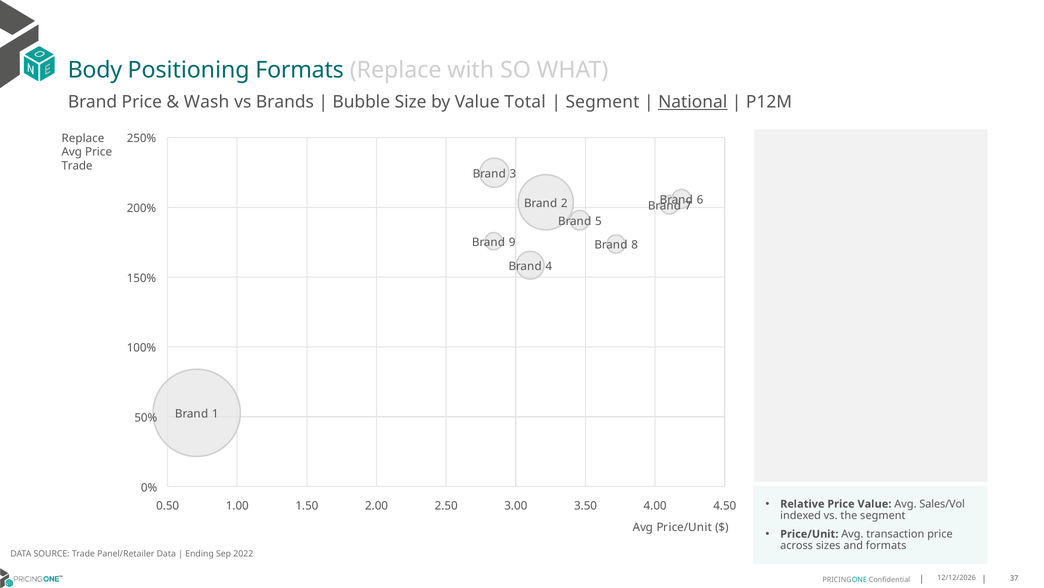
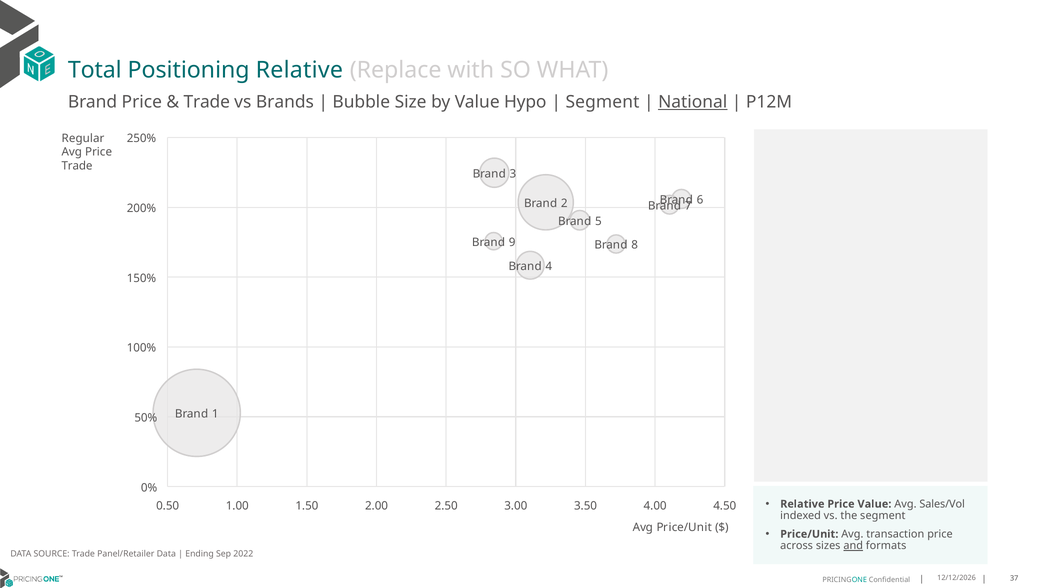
Body: Body -> Total (95, 70)
Positioning Formats: Formats -> Relative (299, 70)
Wash: Wash -> Trade (207, 102)
Total: Total -> Hypo (525, 102)
Replace: Replace -> Regular (83, 138)
and underline: none -> present (853, 545)
